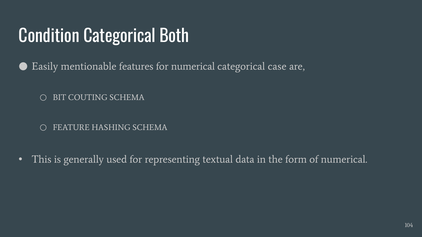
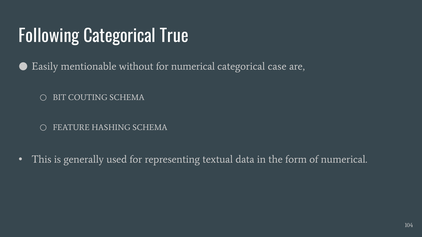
Condition: Condition -> Following (49, 37)
Both: Both -> True (174, 37)
features: features -> without (136, 66)
